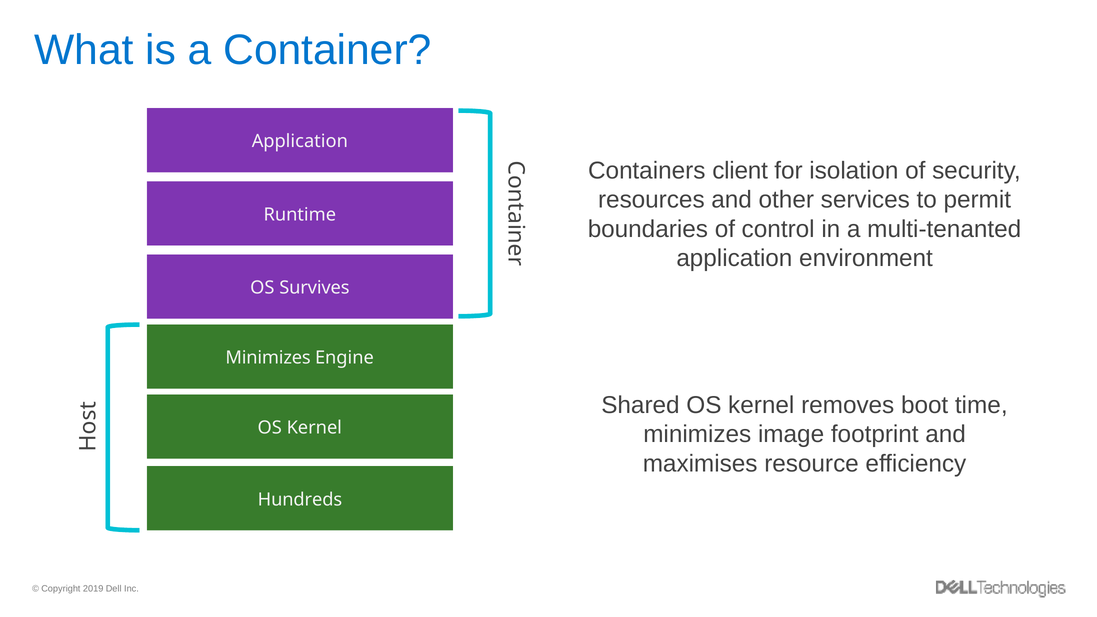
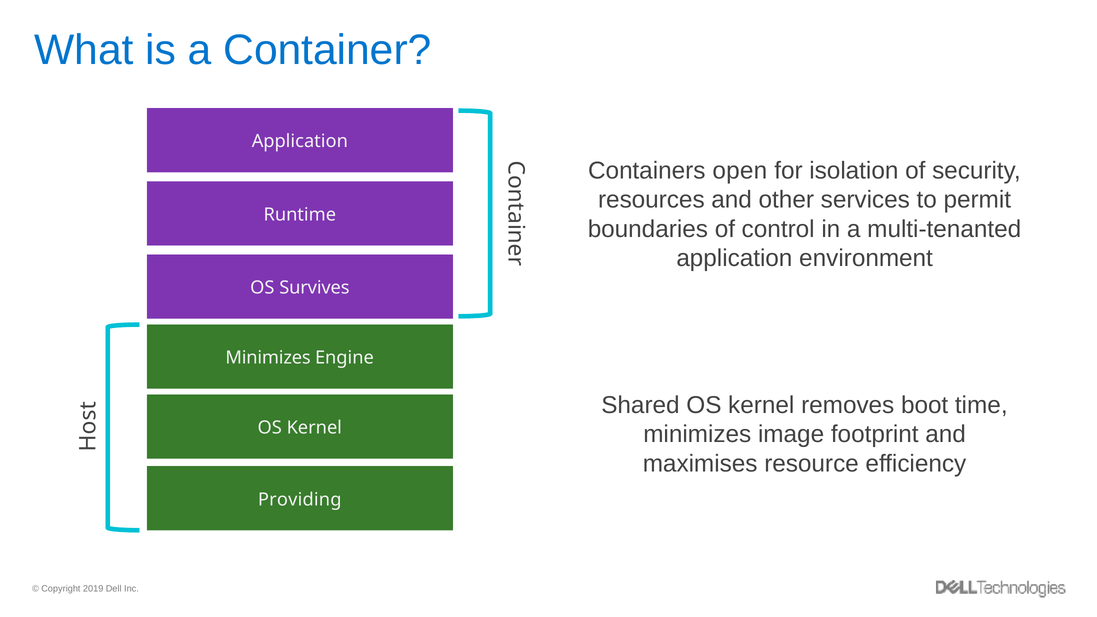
client: client -> open (740, 171)
Hundreds: Hundreds -> Providing (300, 500)
